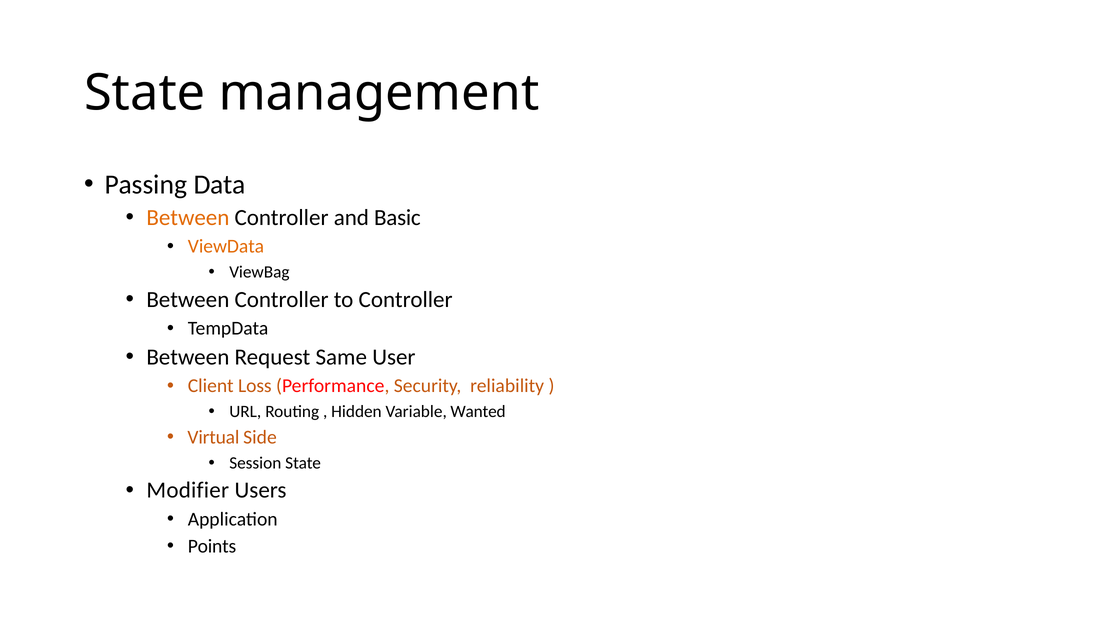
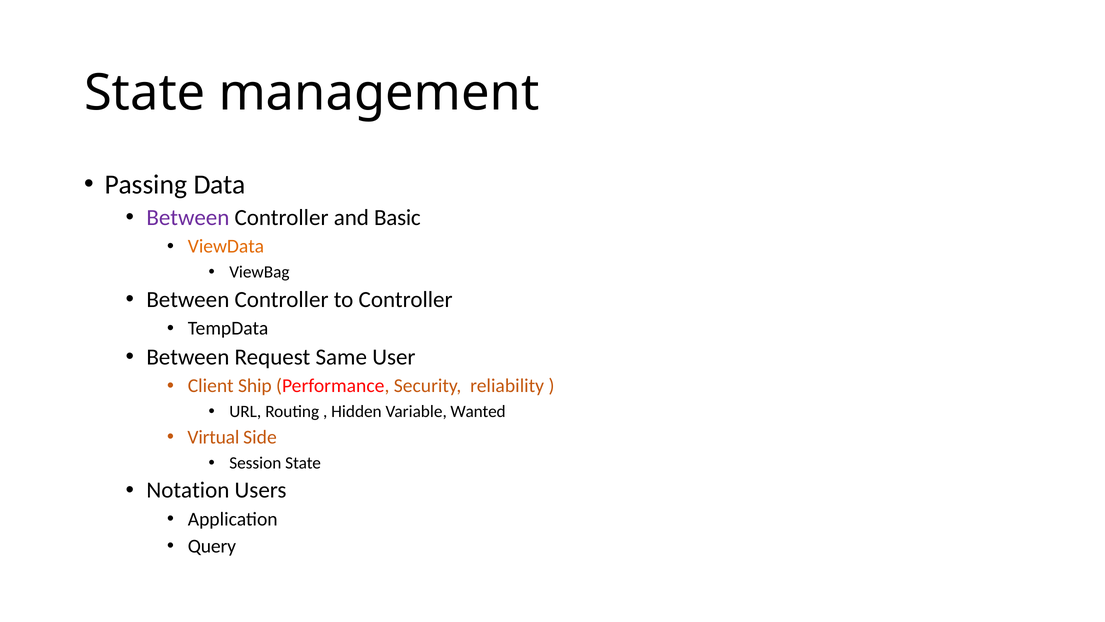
Between colour: orange -> purple (188, 217)
Loss: Loss -> Ship (255, 386)
Modifier: Modifier -> Notation (188, 490)
Points: Points -> Query (212, 546)
